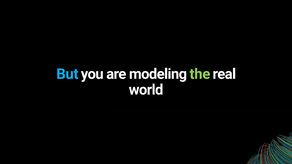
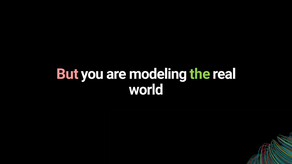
But colour: light blue -> pink (67, 74)
